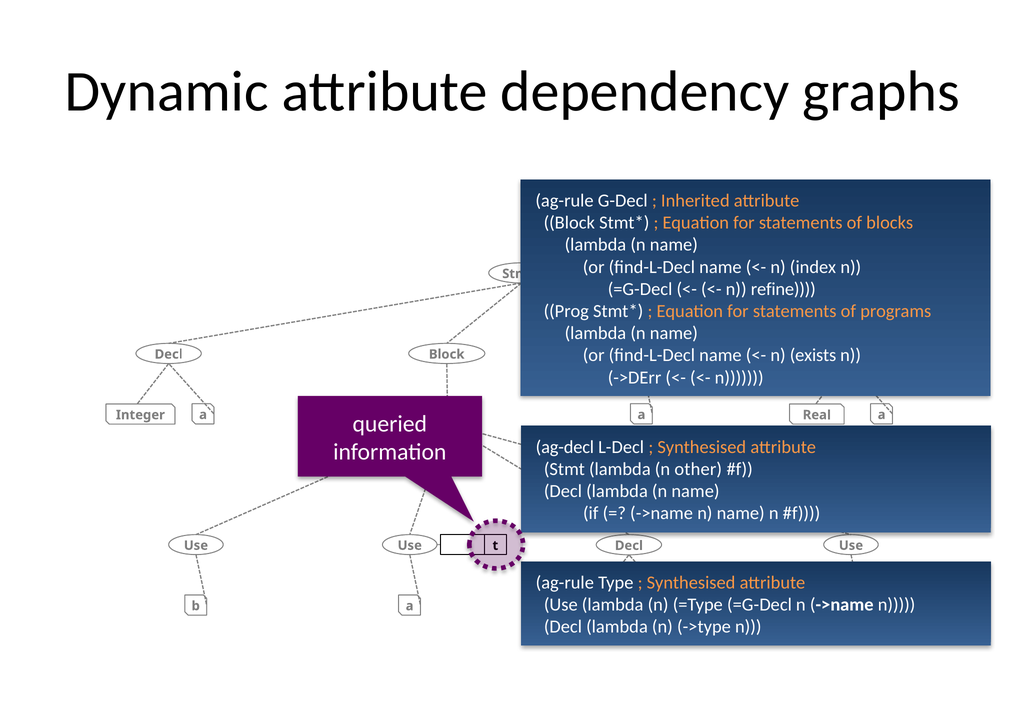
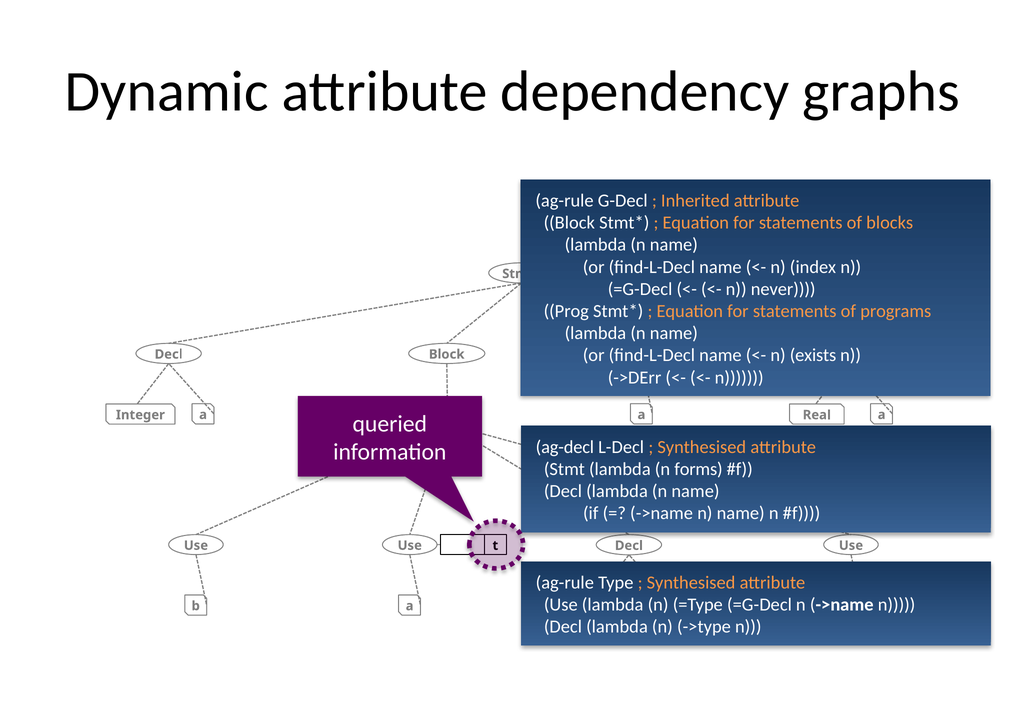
refine: refine -> never (783, 289)
other: other -> forms (698, 469)
